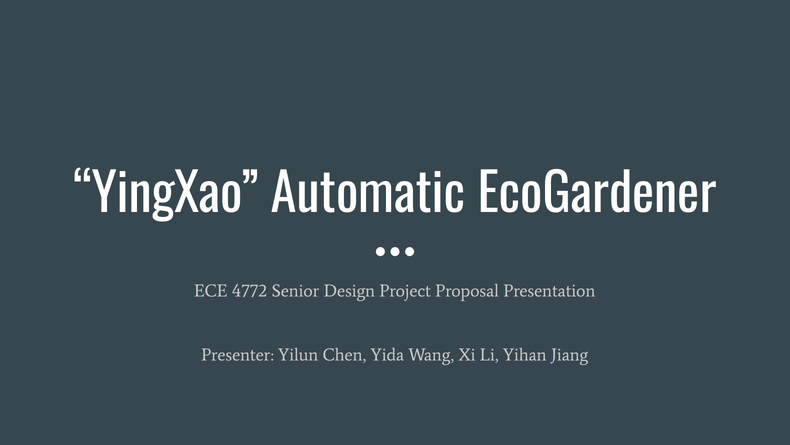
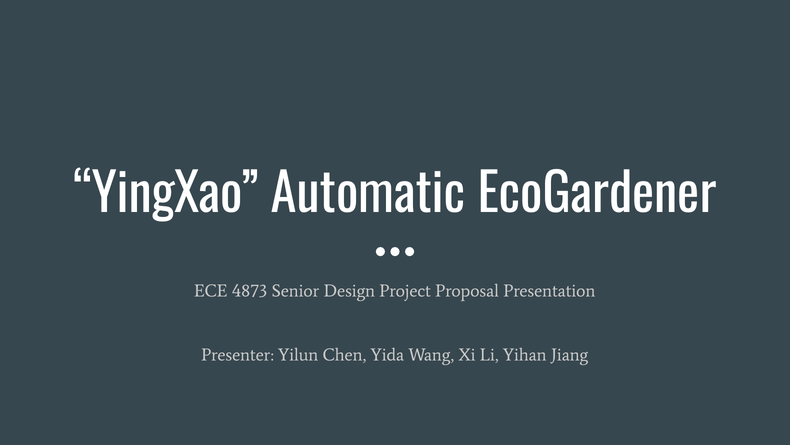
4772: 4772 -> 4873 (250, 290)
